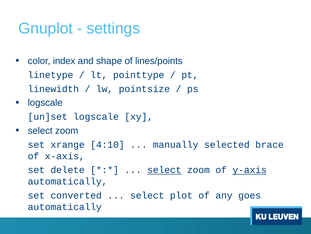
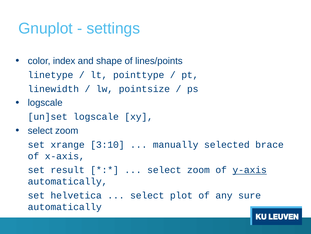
4:10: 4:10 -> 3:10 (107, 144)
delete: delete -> result (68, 170)
select underline: present -> none (164, 170)
converted: converted -> helvetica (76, 195)
goes: goes -> sure (250, 195)
